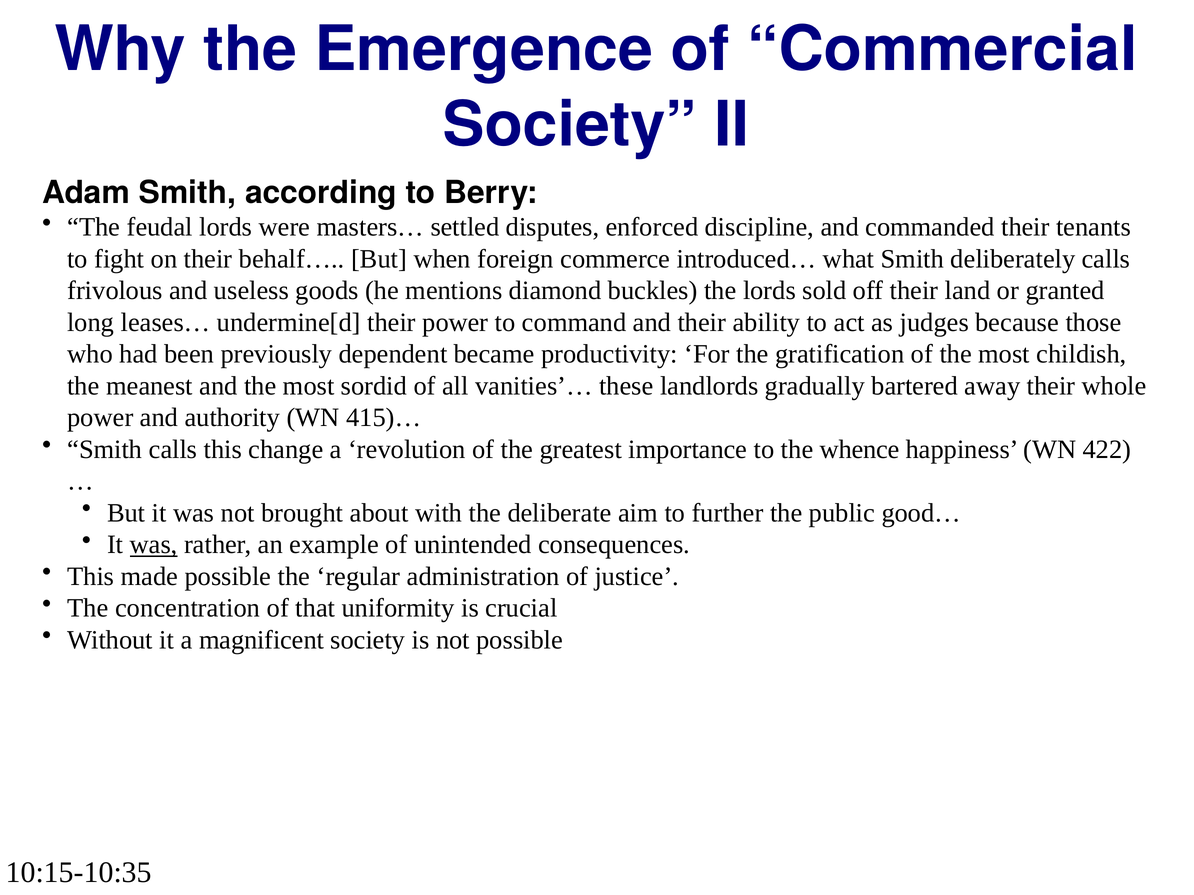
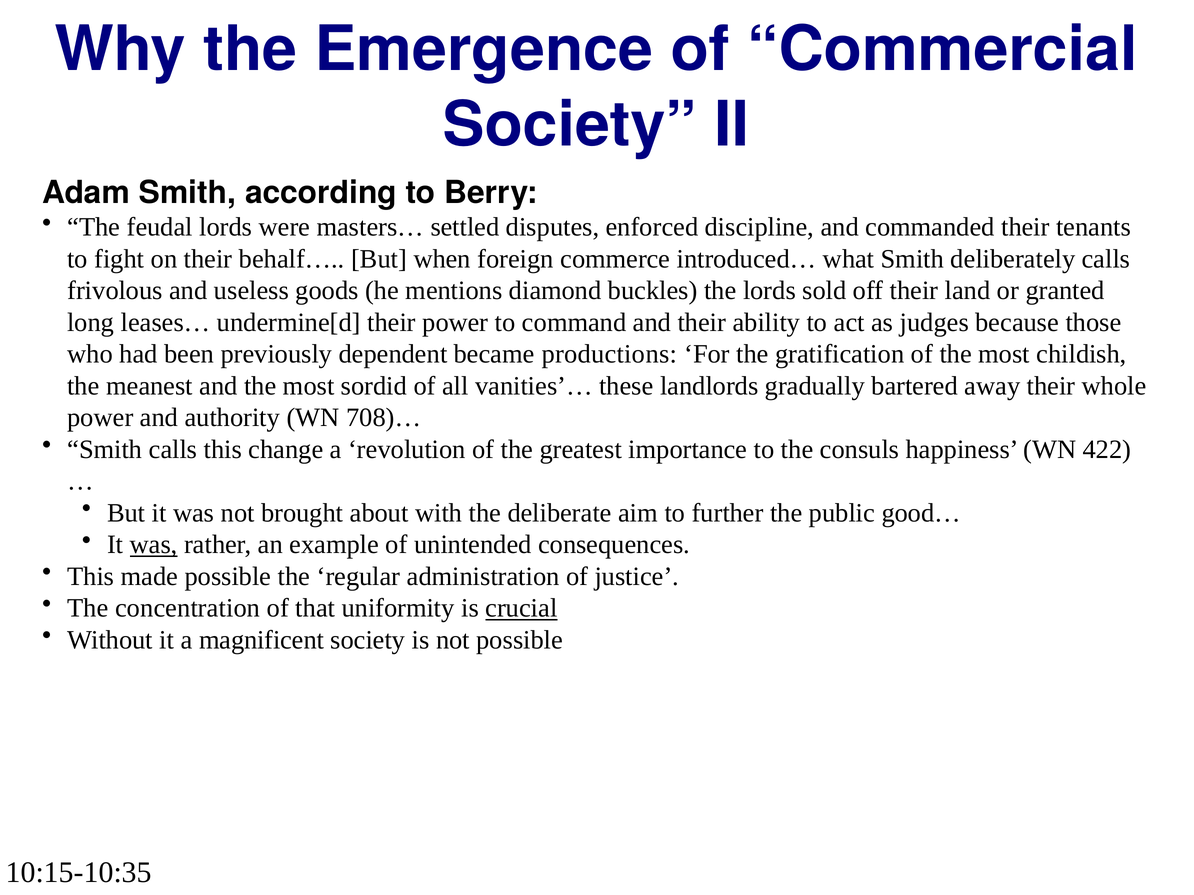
productivity: productivity -> productions (609, 354)
415)…: 415)… -> 708)… (384, 418)
whence: whence -> consuls (860, 450)
crucial underline: none -> present (521, 609)
